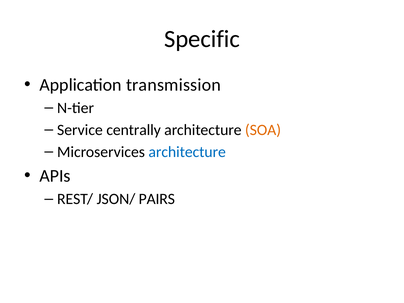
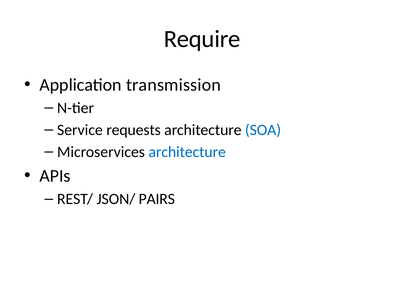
Specific: Specific -> Require (202, 39)
centrally: centrally -> requests (134, 130)
SOA colour: orange -> blue (263, 130)
